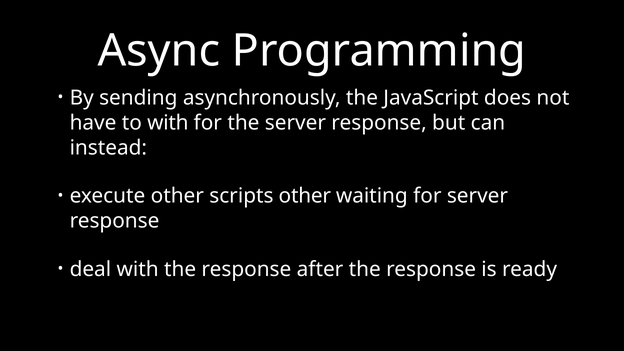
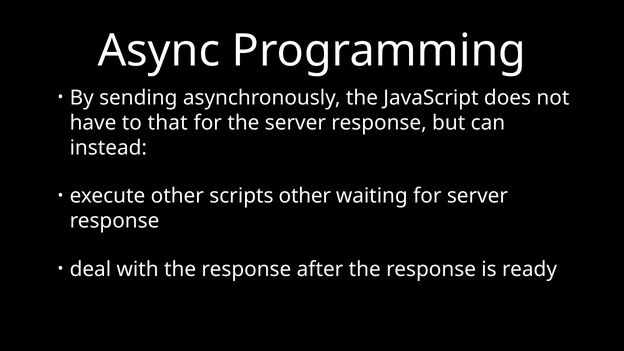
to with: with -> that (168, 123)
